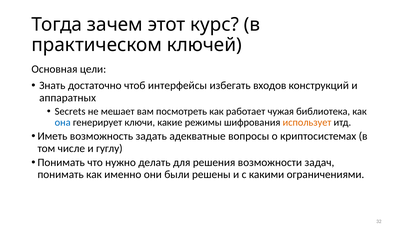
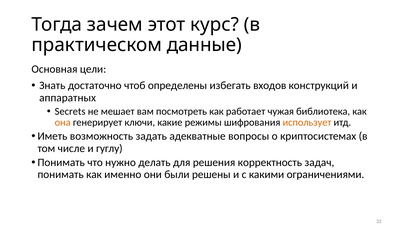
ключей: ключей -> данные (204, 45)
интерфейсы: интерфейсы -> определены (178, 86)
она colour: blue -> orange (63, 123)
возможности: возможности -> корректность (270, 163)
